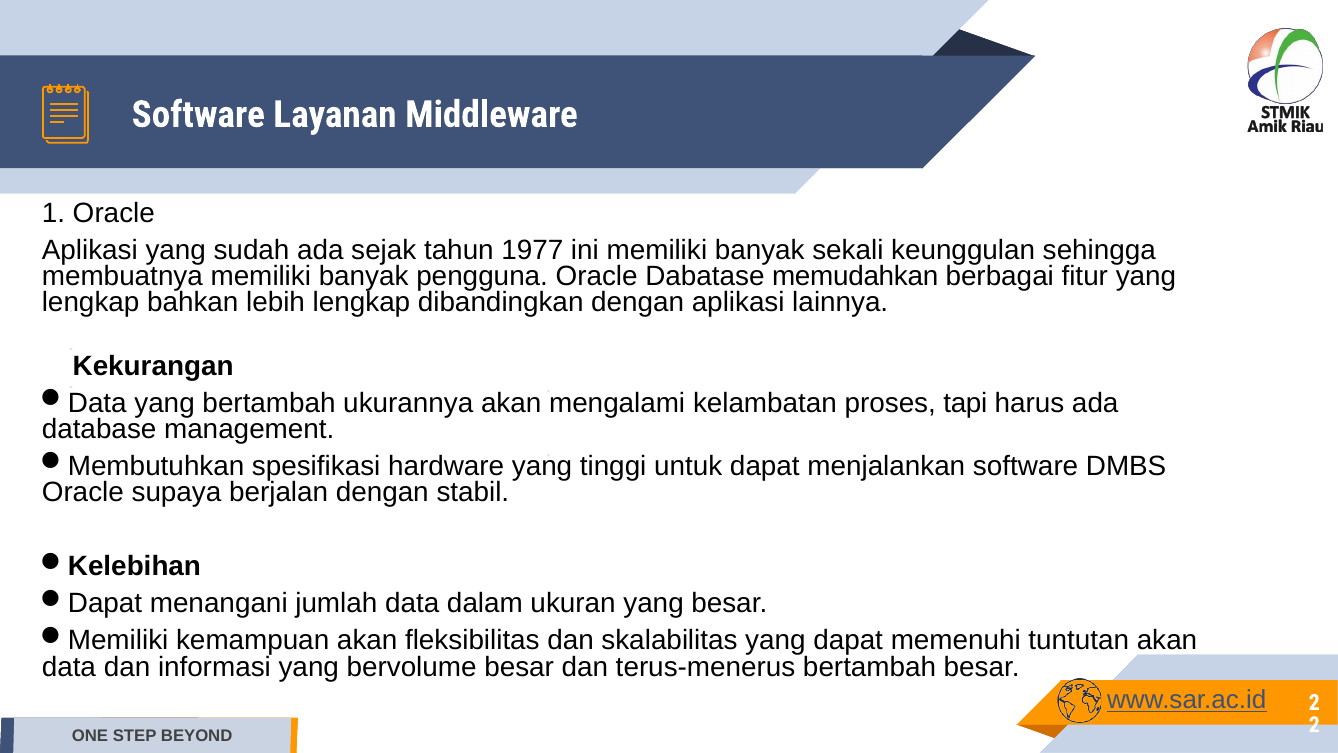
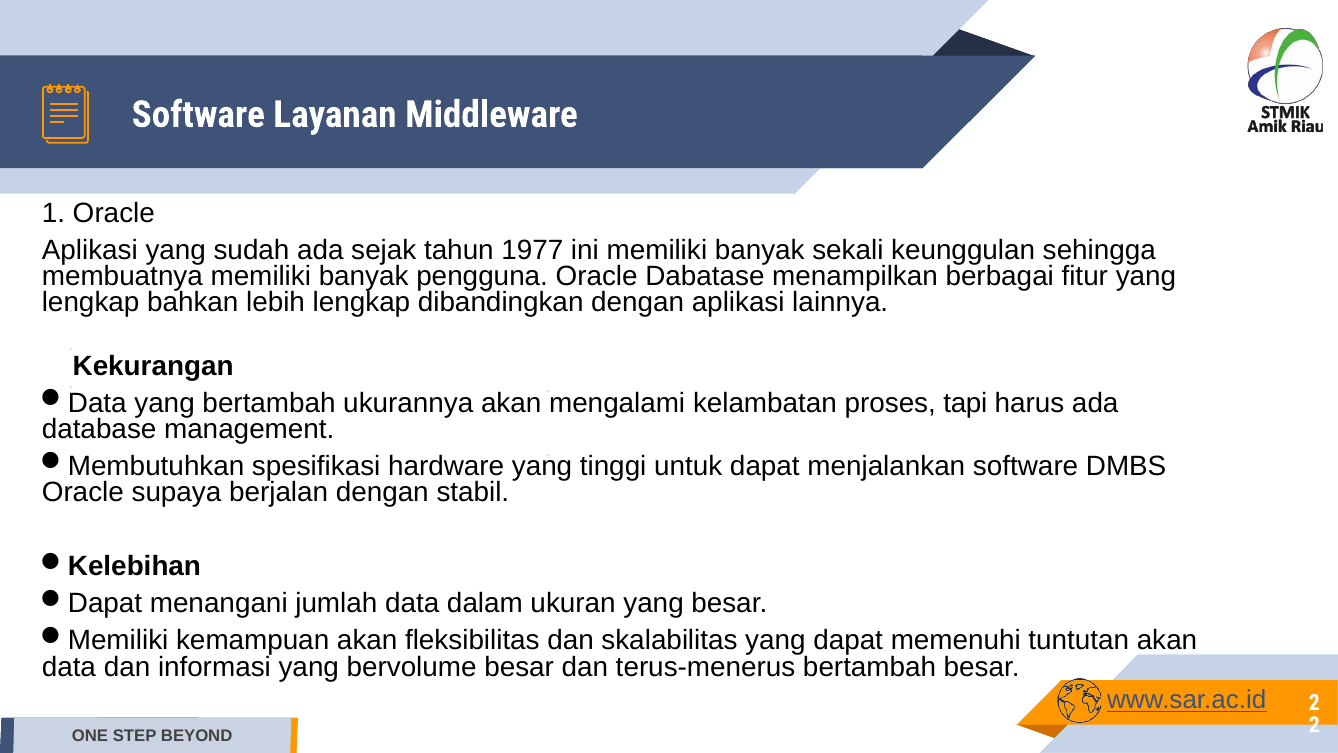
memudahkan: memudahkan -> menampilkan (855, 276)
